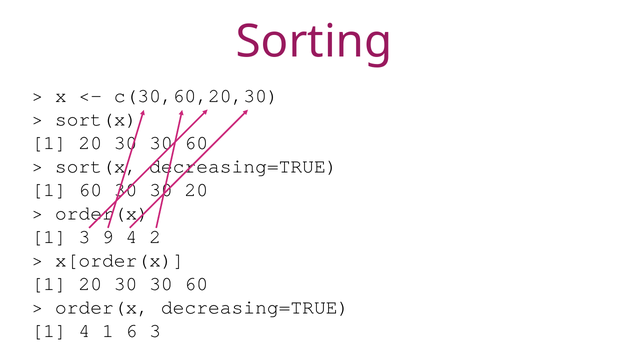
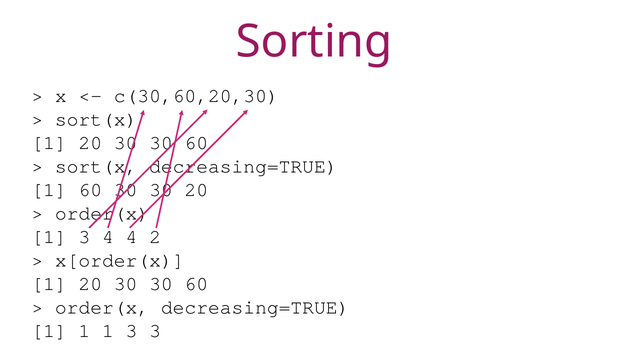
3 9: 9 -> 4 (108, 237)
4: 4 -> 1 (84, 331)
6: 6 -> 3 (131, 331)
